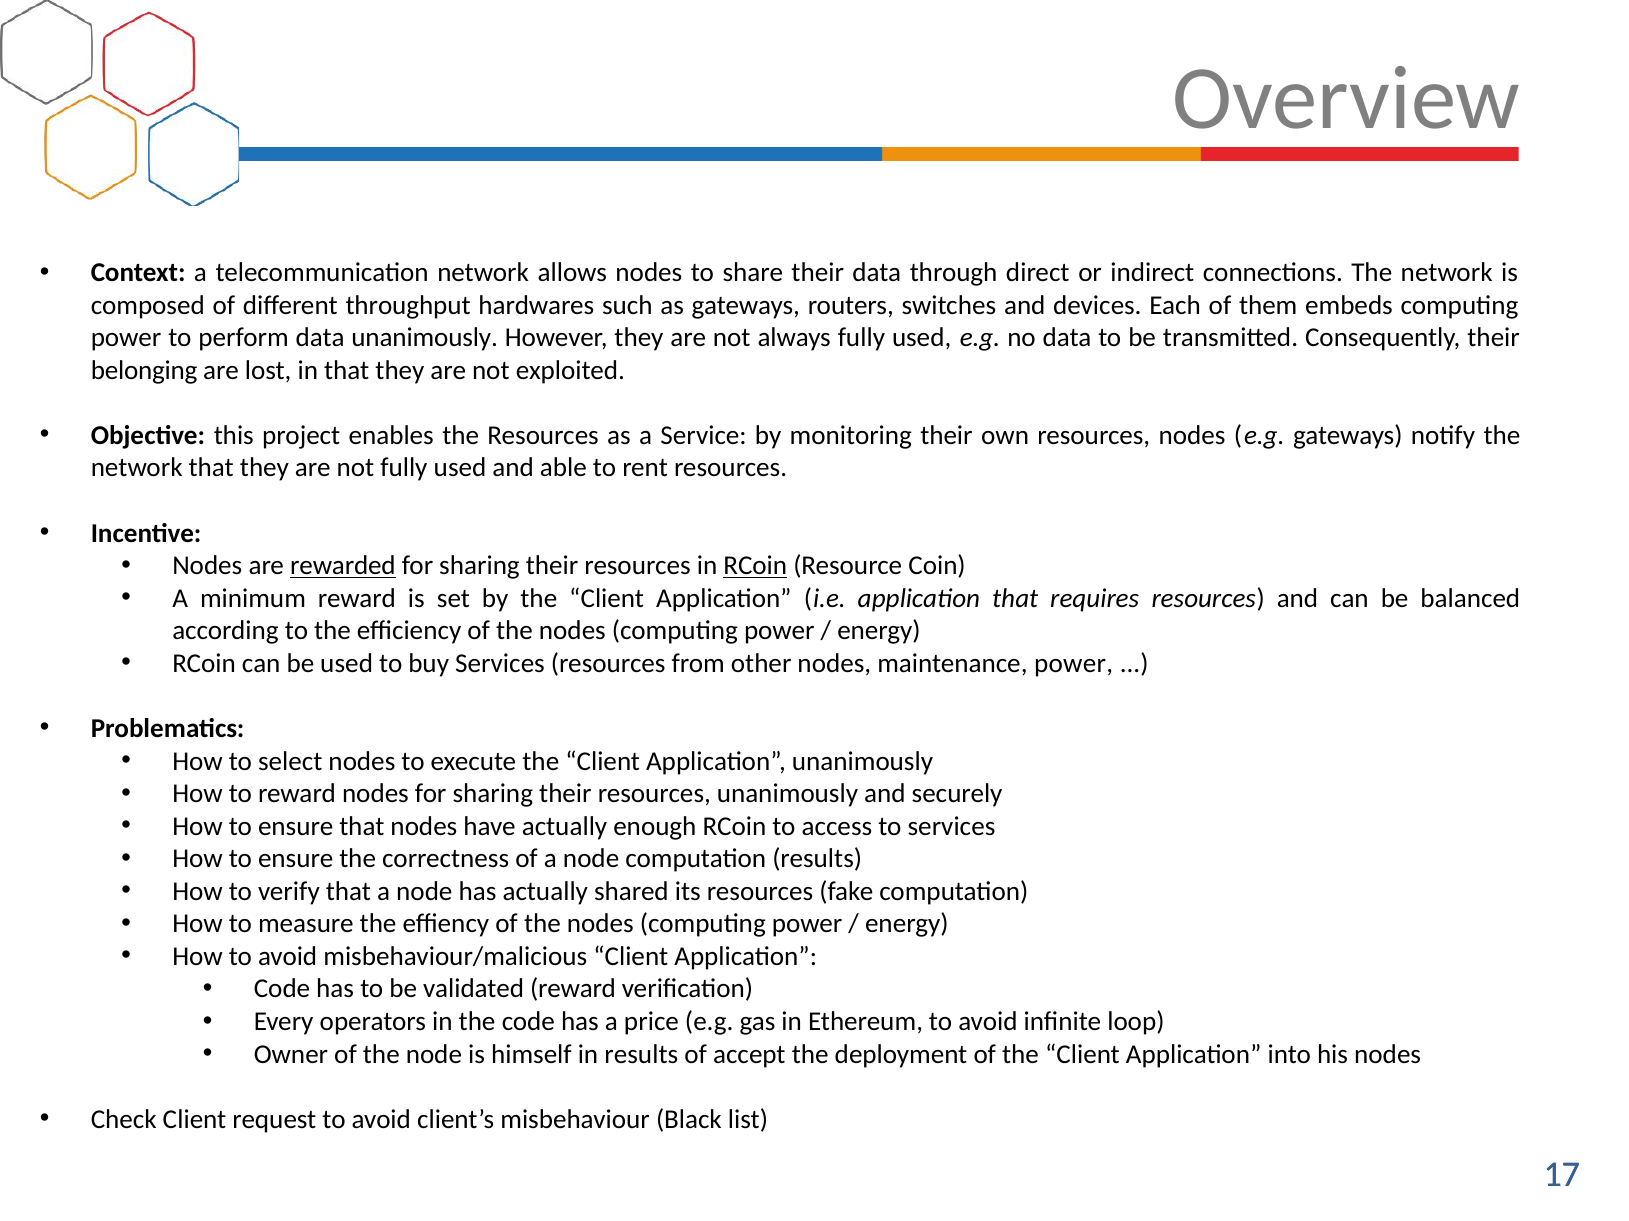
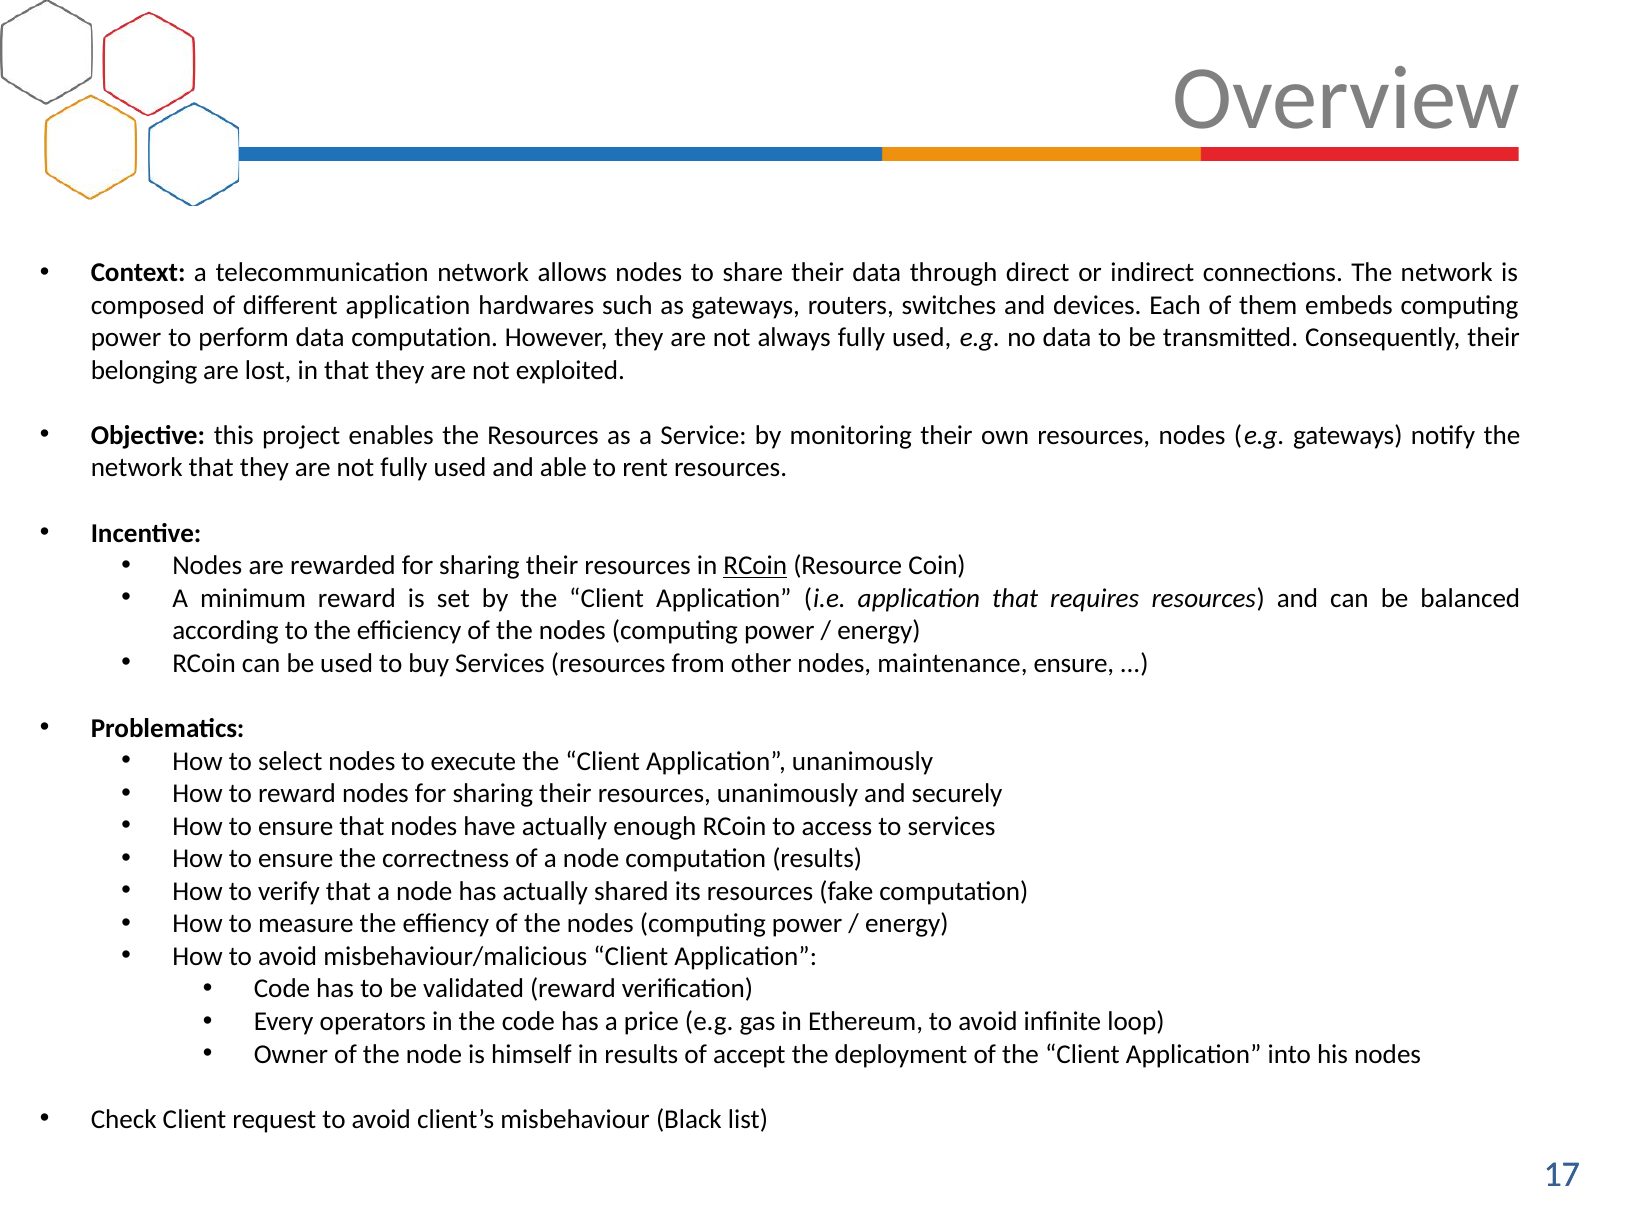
different throughput: throughput -> application (408, 305)
data unanimously: unanimously -> computation (425, 338)
rewarded underline: present -> none (343, 566)
maintenance power: power -> ensure (1074, 664)
